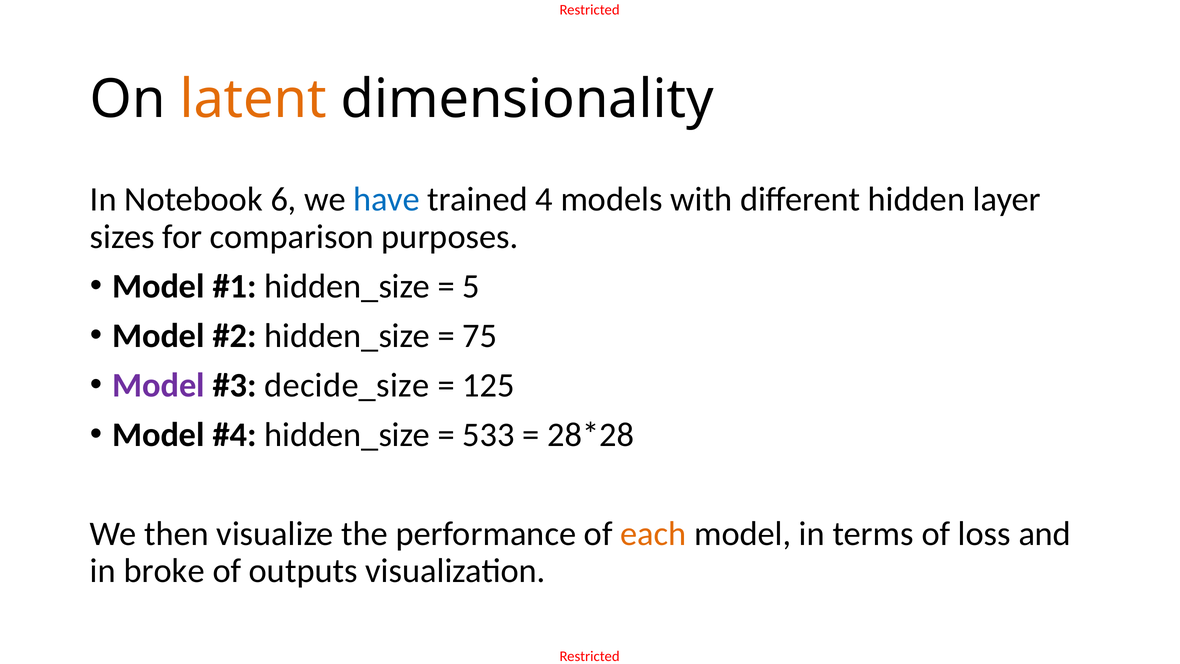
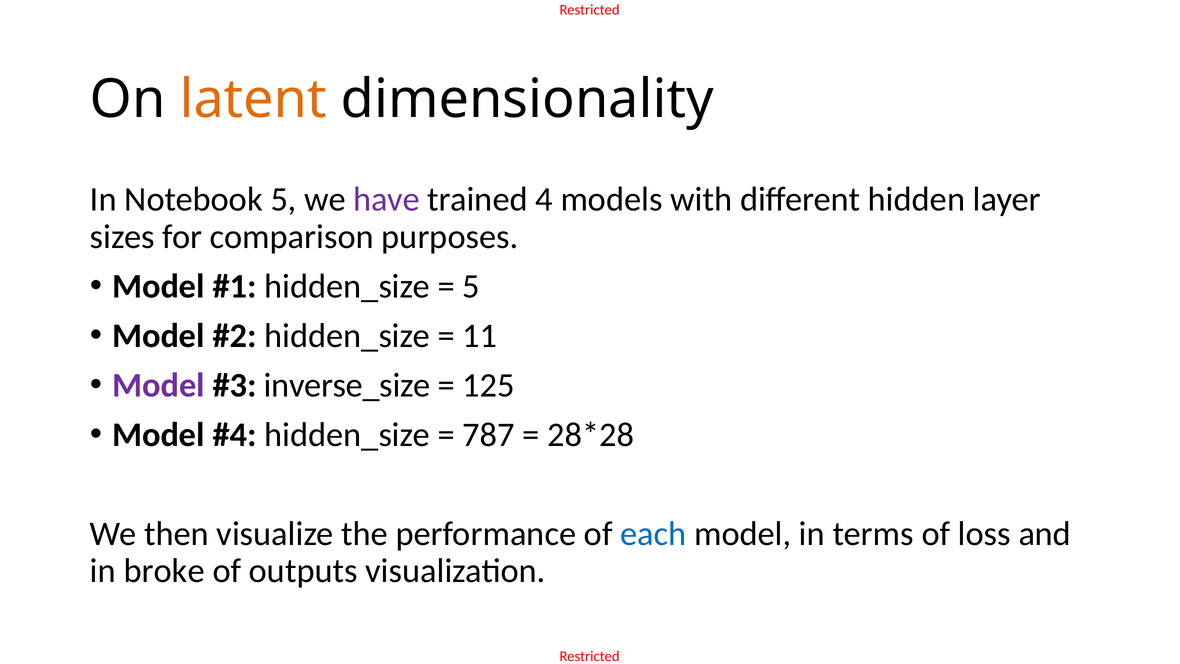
Notebook 6: 6 -> 5 (284, 200)
have colour: blue -> purple (387, 200)
75: 75 -> 11 (480, 336)
decide_size: decide_size -> inverse_size (347, 385)
533: 533 -> 787 (488, 435)
each colour: orange -> blue (653, 534)
